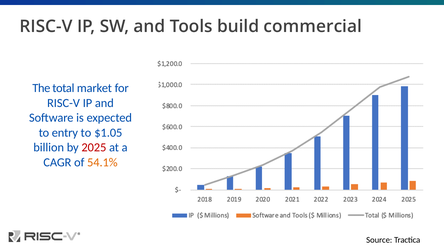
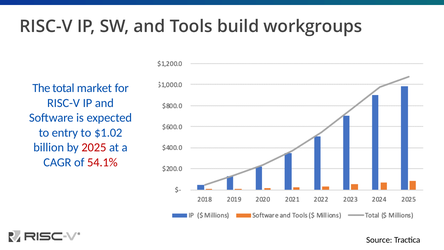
commercial: commercial -> workgroups (313, 27)
$1.05: $1.05 -> $1.02 (108, 133)
54.1% colour: orange -> red (102, 162)
